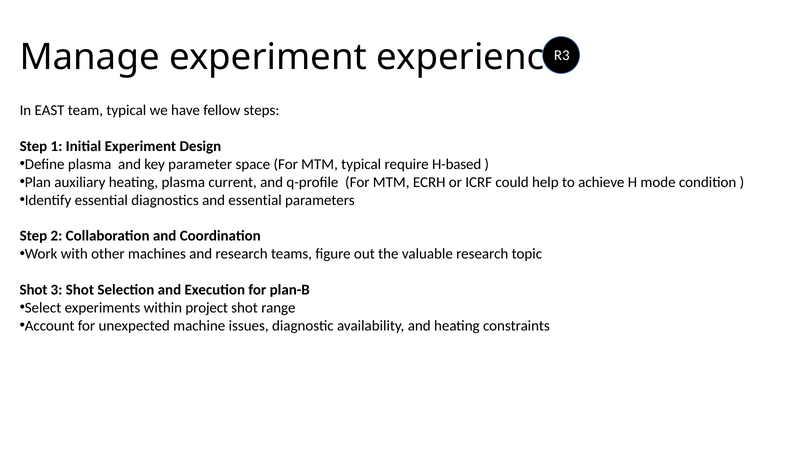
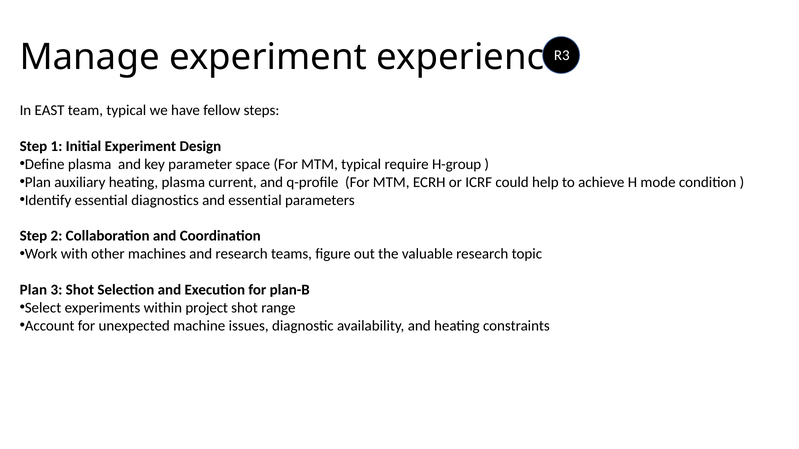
H-based: H-based -> H-group (457, 164)
Shot: Shot -> Plan (33, 290)
